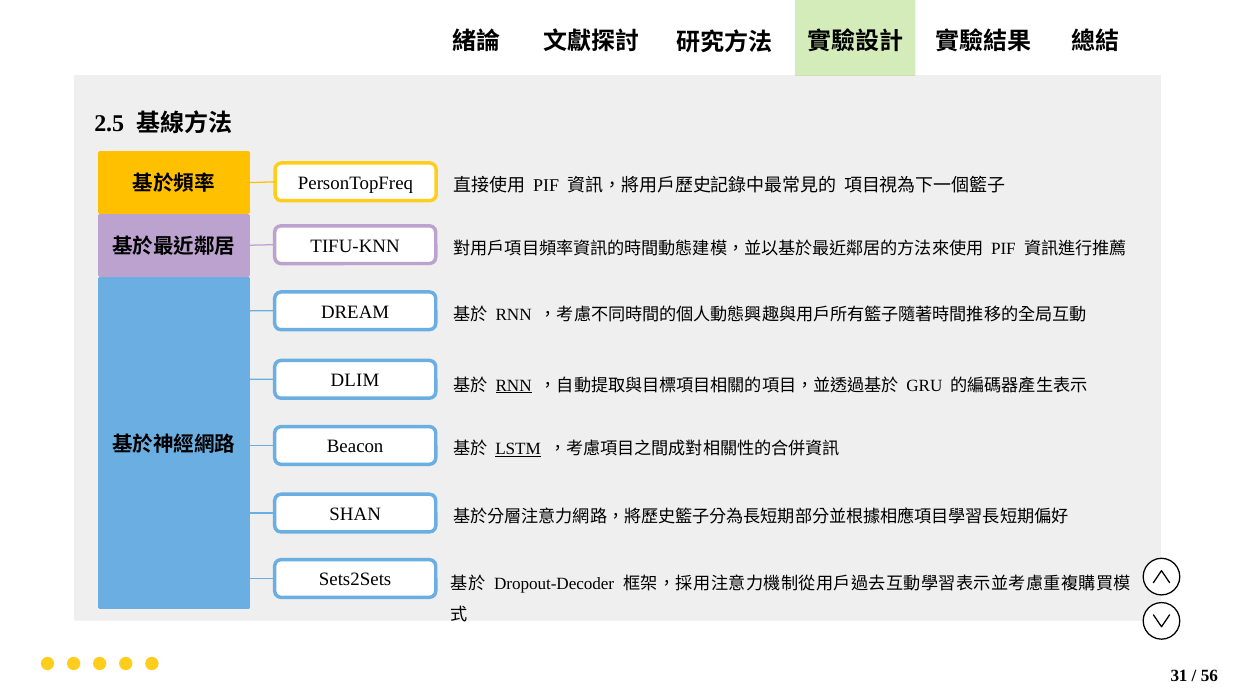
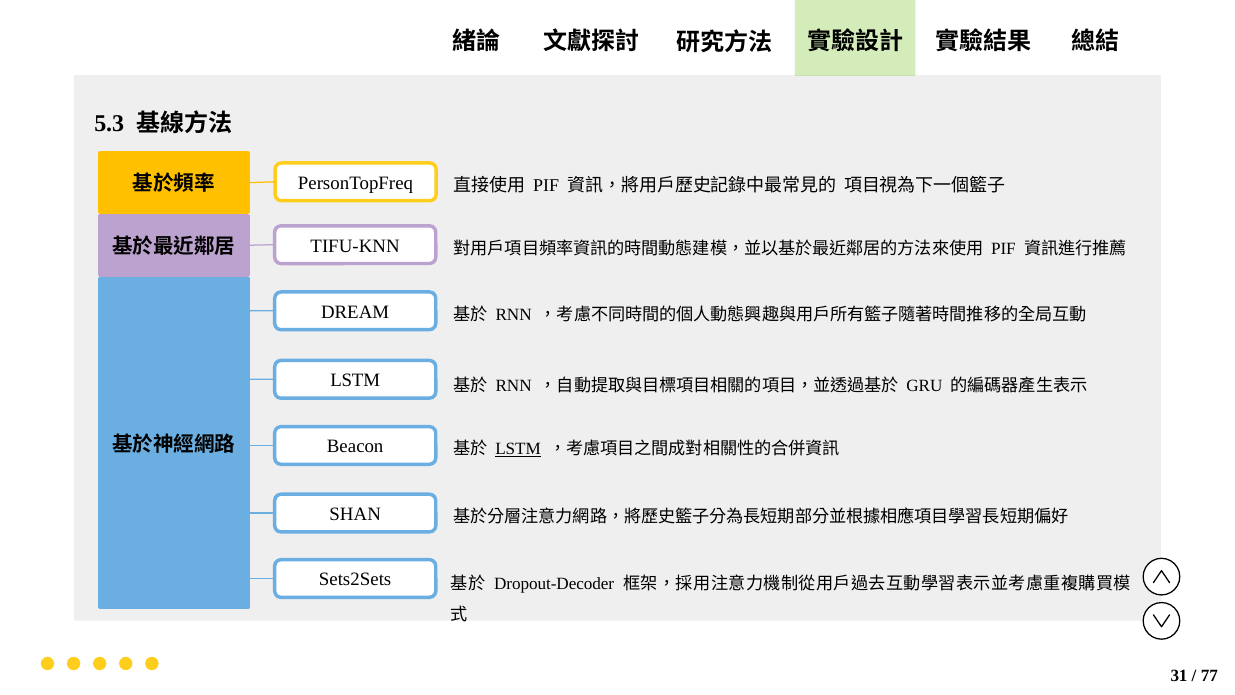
2.5: 2.5 -> 5.3 (109, 124)
DLIM: DLIM -> LSTM (355, 380)
RNN underline: present -> none (514, 385)
56: 56 -> 77 (1209, 676)
